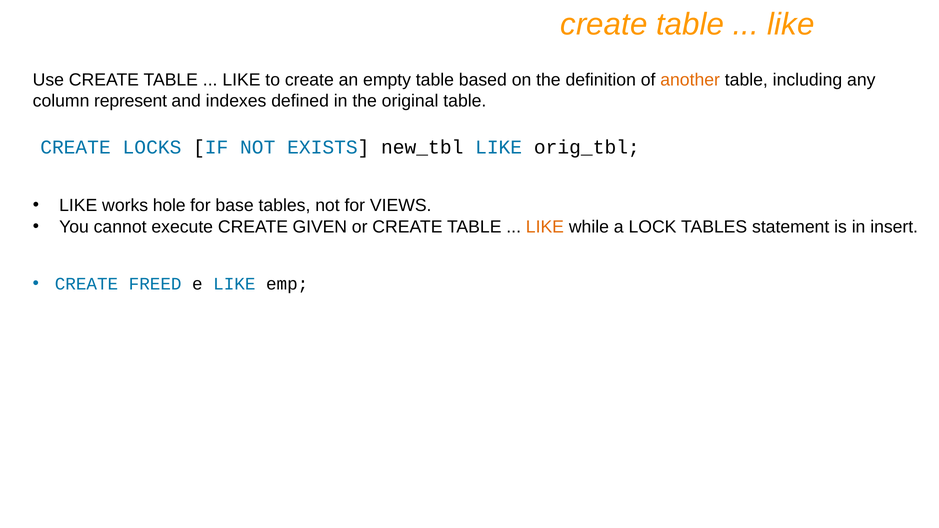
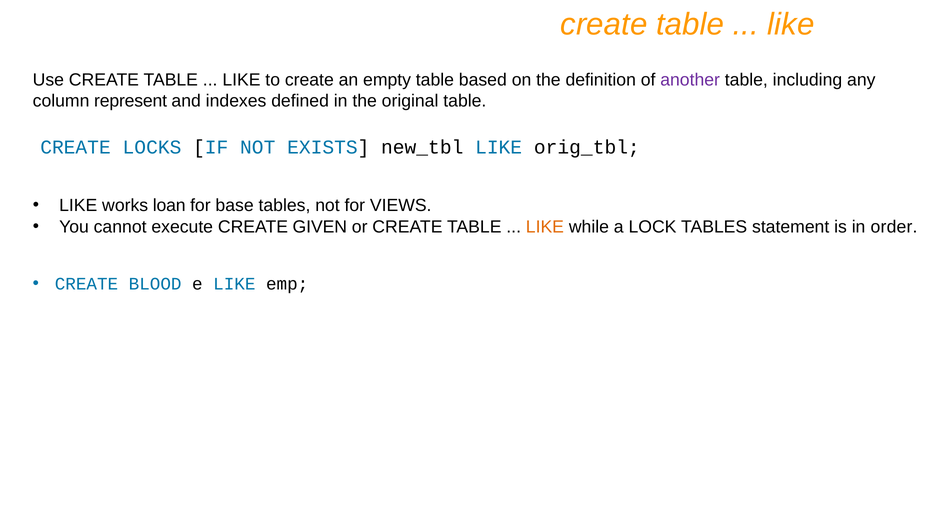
another colour: orange -> purple (690, 80)
hole: hole -> loan (169, 206)
insert: insert -> order (894, 227)
FREED: FREED -> BLOOD (155, 284)
